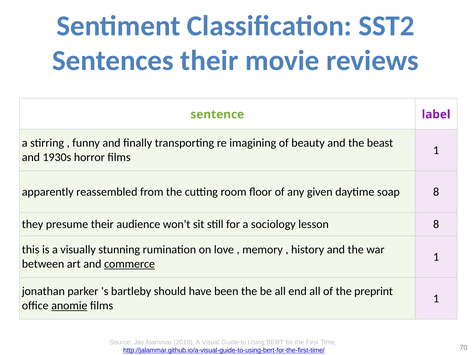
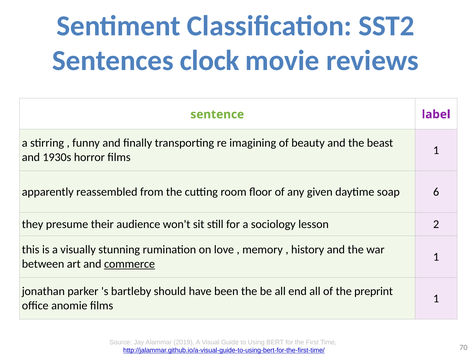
Sentences their: their -> clock (210, 61)
soap 8: 8 -> 6 (436, 192)
lesson 8: 8 -> 2 (436, 225)
anomie underline: present -> none (69, 306)
